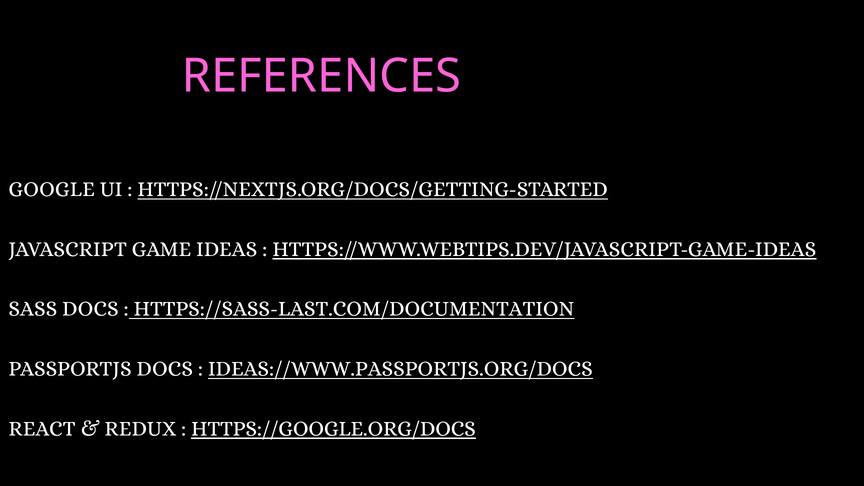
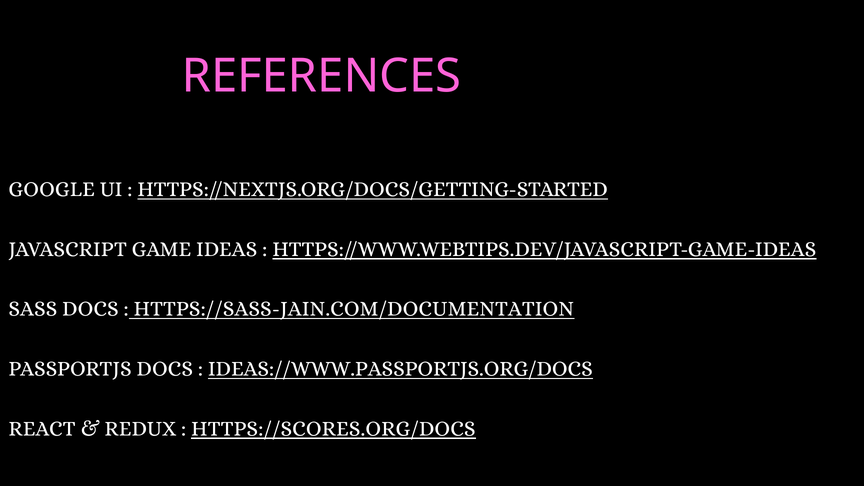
HTTPS://SASS-LAST.COM/DOCUMENTATION: HTTPS://SASS-LAST.COM/DOCUMENTATION -> HTTPS://SASS-JAIN.COM/DOCUMENTATION (354, 309)
HTTPS://GOOGLE.ORG/DOCS: HTTPS://GOOGLE.ORG/DOCS -> HTTPS://SCORES.ORG/DOCS (333, 428)
